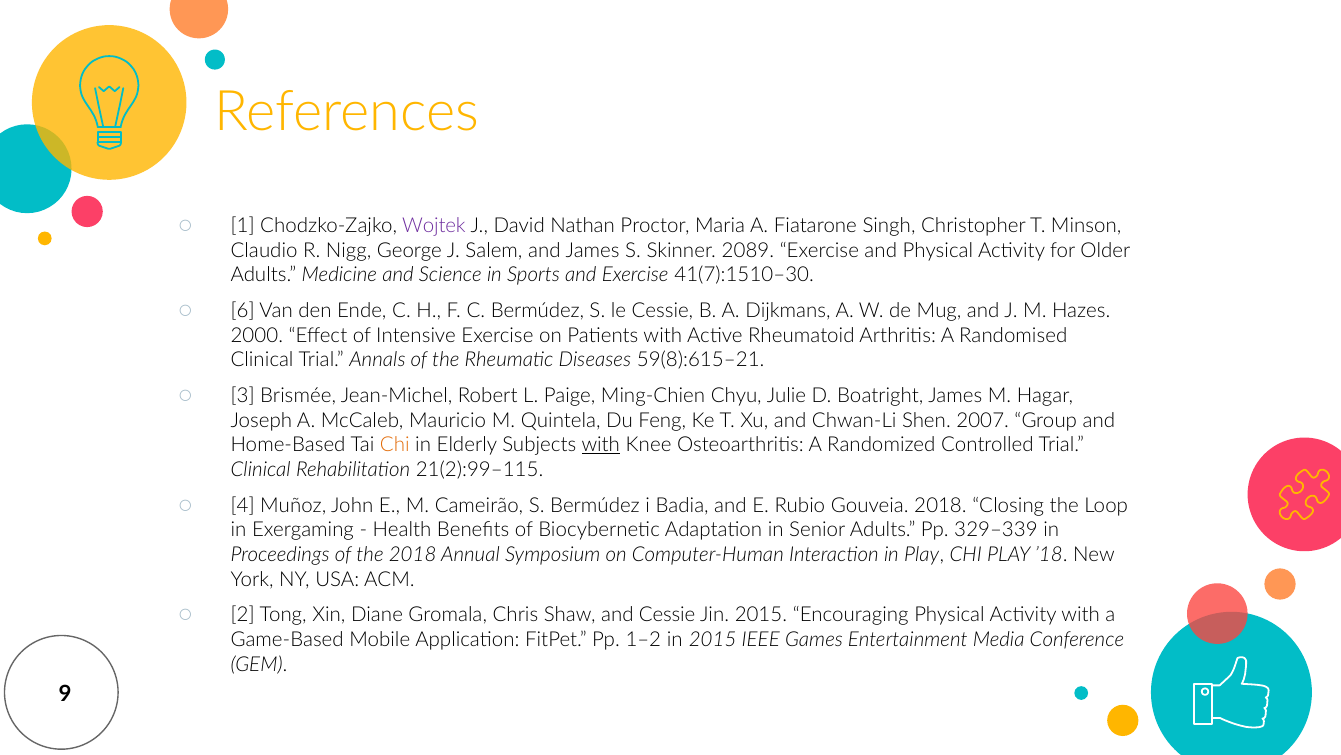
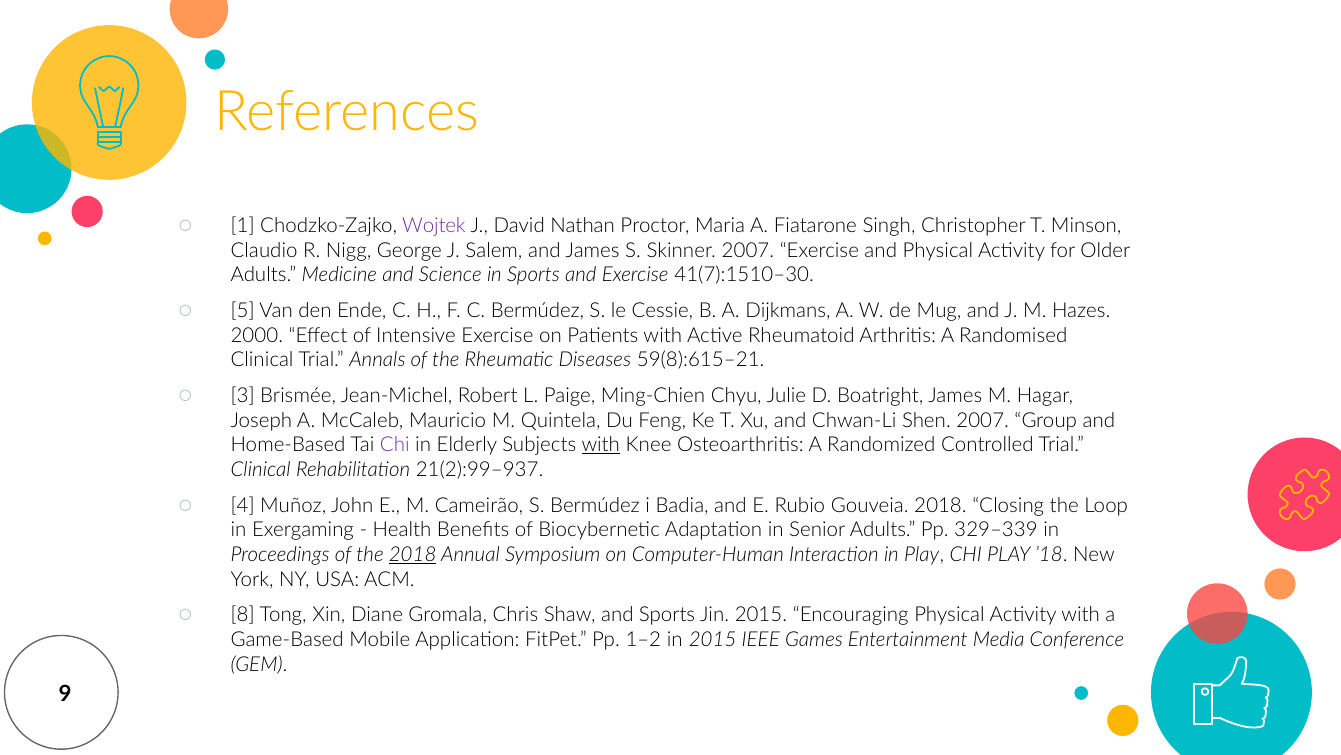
Skinner 2089: 2089 -> 2007 (748, 250)
6: 6 -> 5 (243, 310)
Chi colour: orange -> purple (395, 445)
21(2):99–115: 21(2):99–115 -> 21(2):99–937 (480, 469)
2018 underline: none -> present (413, 554)
2: 2 -> 8 (243, 615)
and Cessie: Cessie -> Sports (667, 615)
